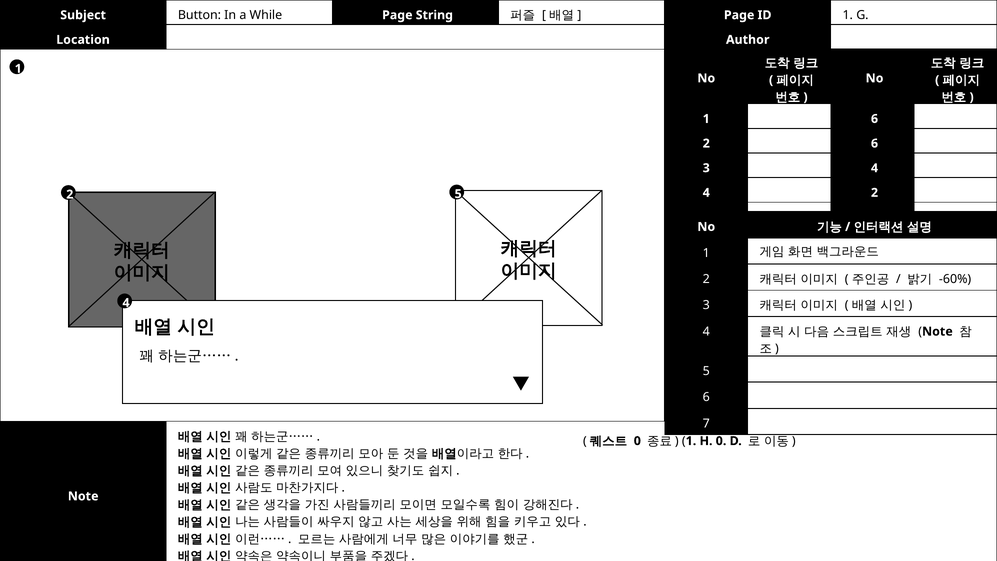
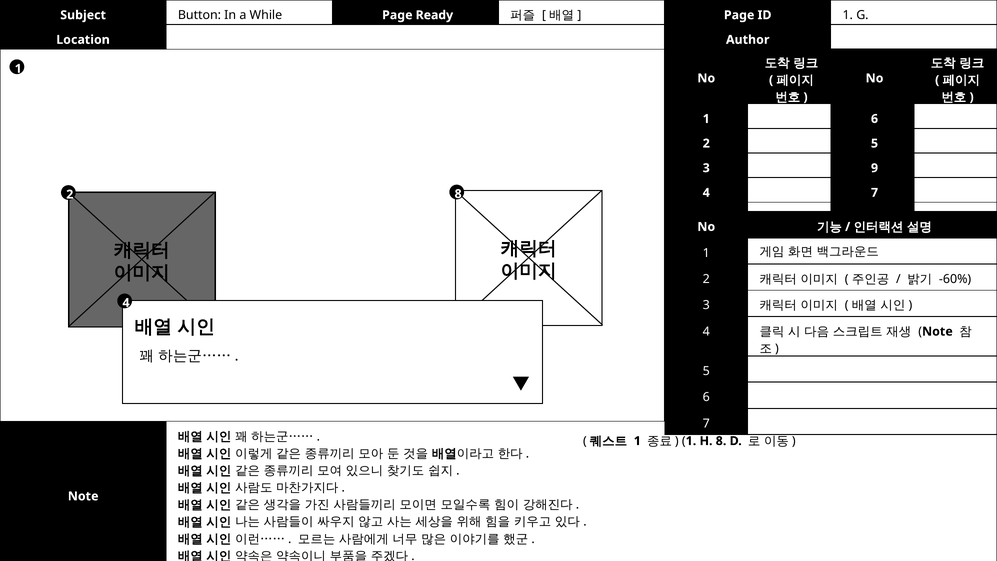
String: String -> Ready (434, 15)
2 6: 6 -> 5 (875, 143)
3 4: 4 -> 9 (875, 168)
4 2: 2 -> 7 (875, 193)
5: 5 -> 8 (458, 194)
0: 0 -> 1 (637, 441)
H 0: 0 -> 8 (721, 441)
